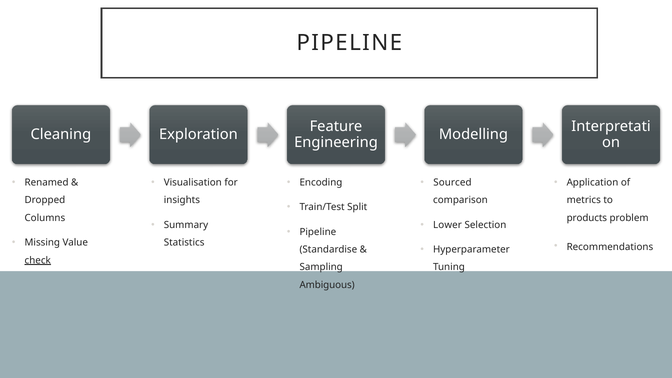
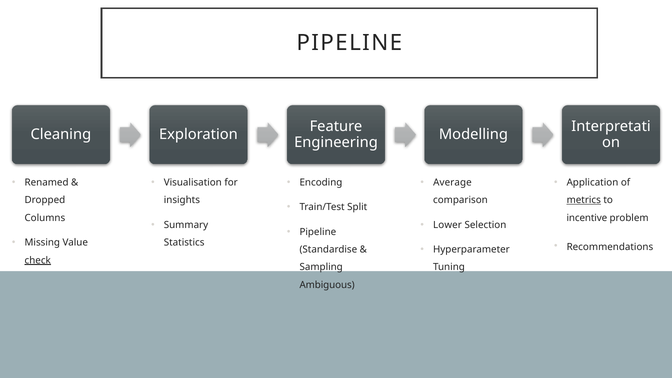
Sourced: Sourced -> Average (452, 183)
metrics underline: none -> present (584, 200)
products: products -> incentive (587, 218)
